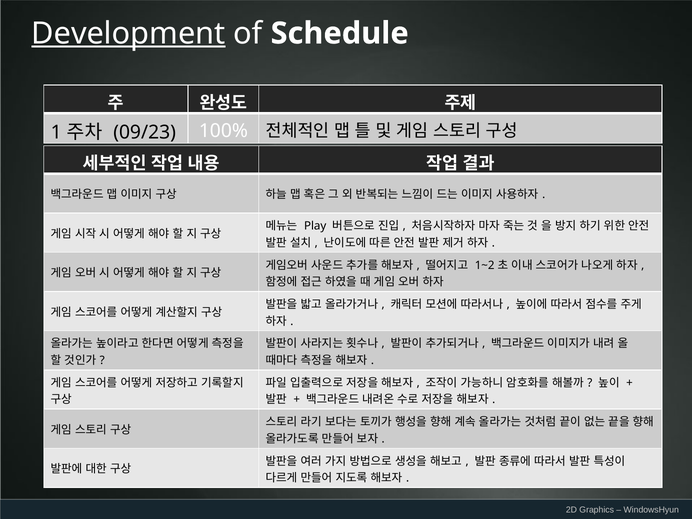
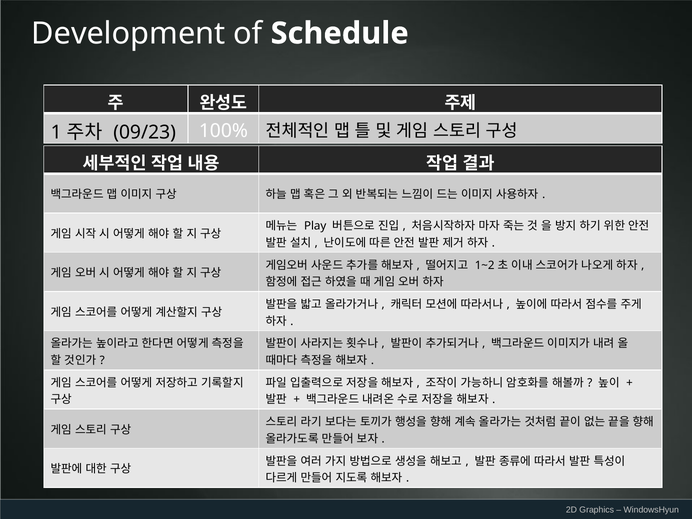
Development underline: present -> none (128, 33)
